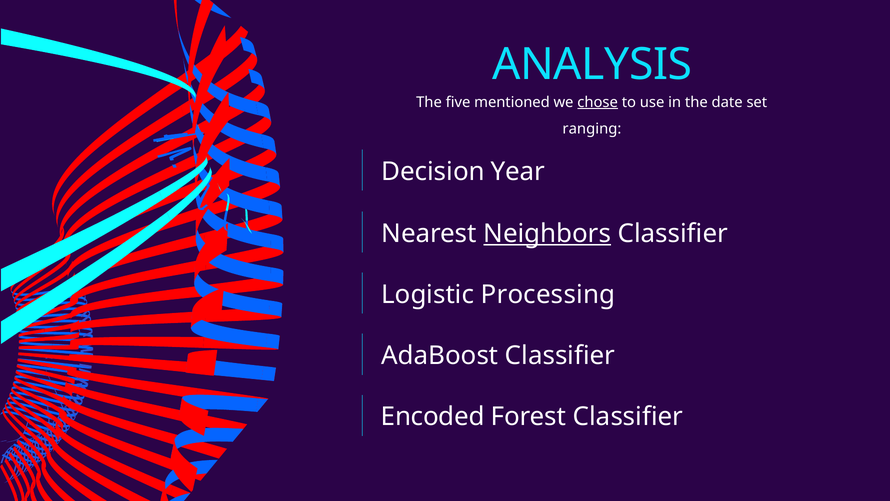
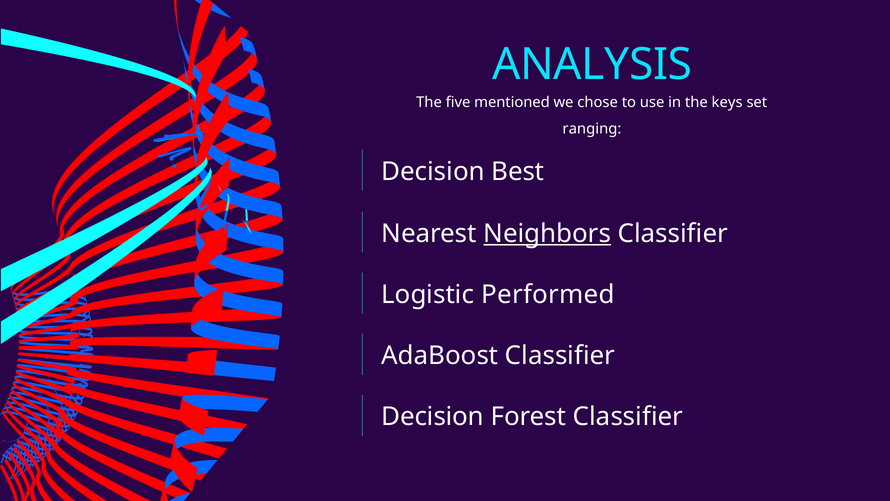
chose underline: present -> none (598, 102)
date: date -> keys (727, 102)
Year: Year -> Best (518, 171)
Processing: Processing -> Performed (548, 294)
Encoded: Encoded -> Decision (433, 416)
